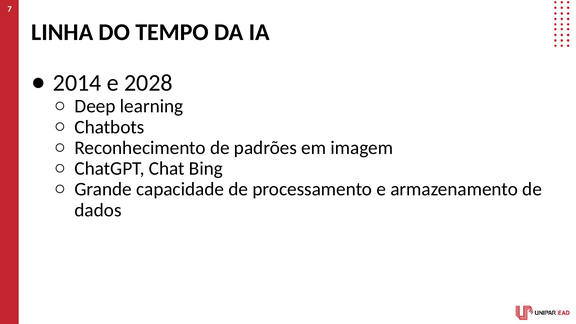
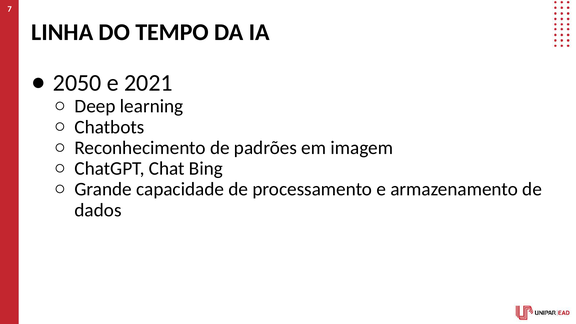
2014: 2014 -> 2050 (77, 83)
2028: 2028 -> 2021 (148, 83)
